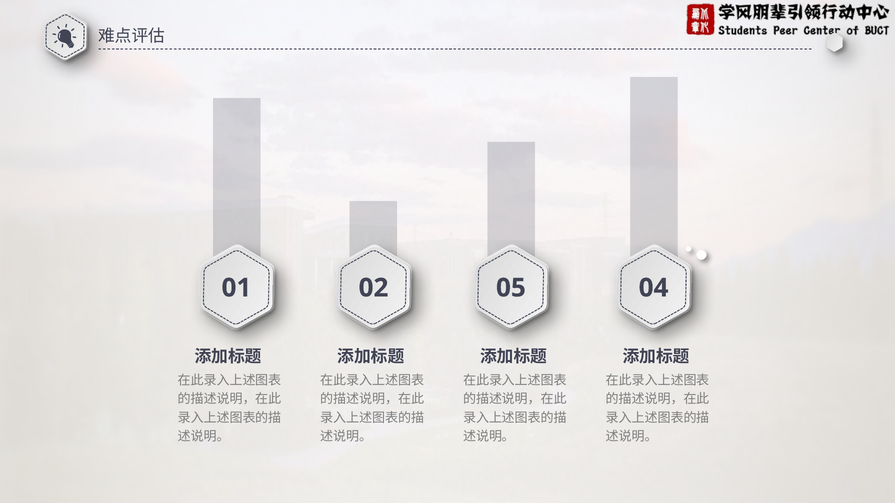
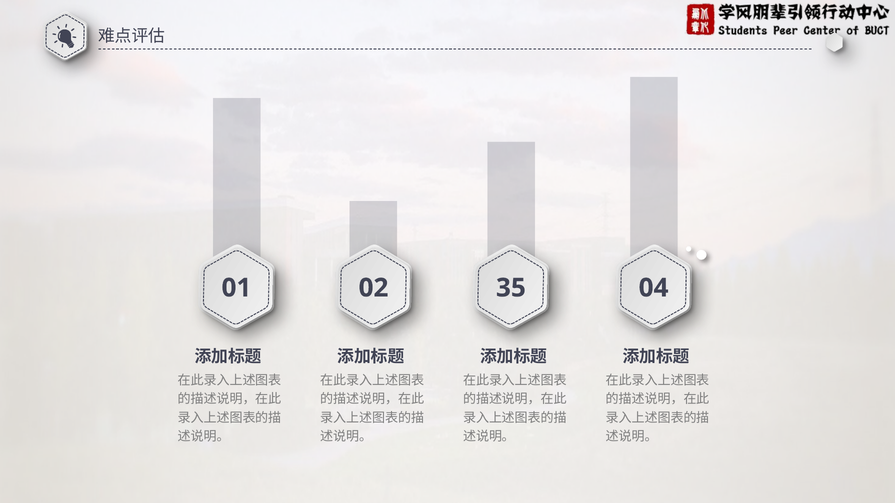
05: 05 -> 35 (511, 288)
